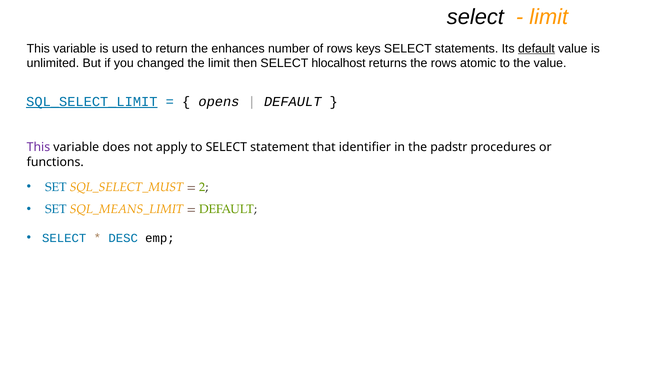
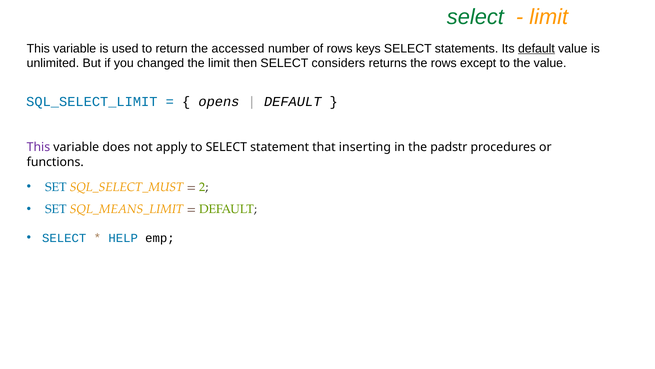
select colour: black -> green (475, 17)
enhances: enhances -> accessed (238, 48)
hlocalhost: hlocalhost -> considers (338, 63)
atomic: atomic -> except (478, 63)
SQL_SELECT_LIMIT underline: present -> none (92, 101)
identifier: identifier -> inserting (365, 147)
DESC: DESC -> HELP (123, 238)
